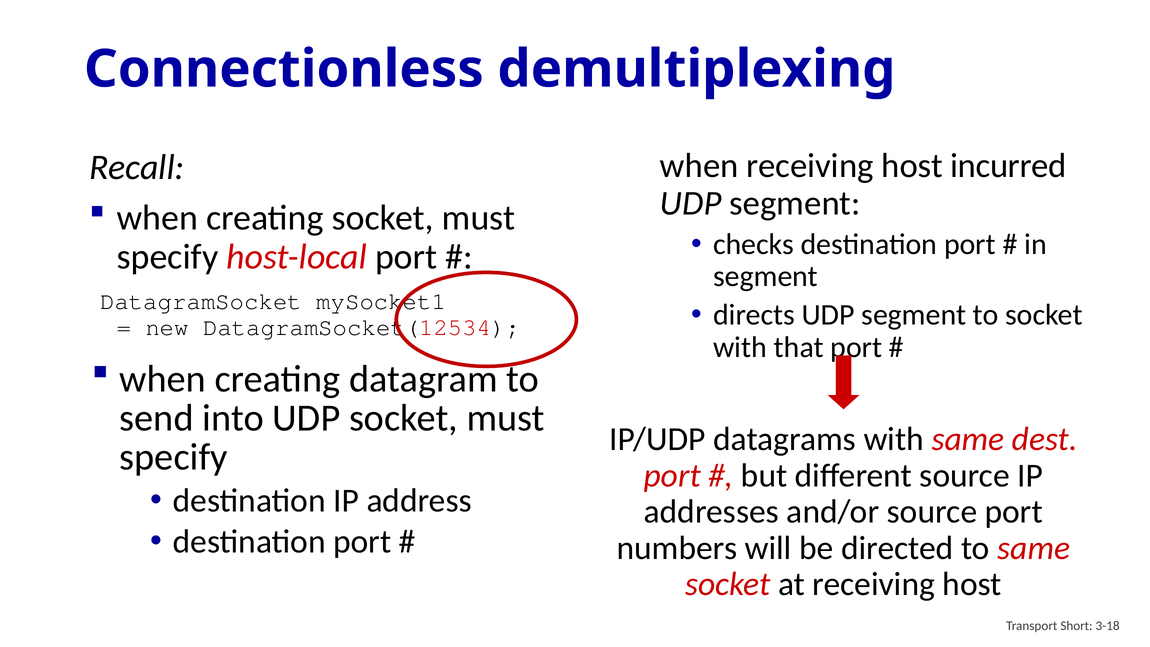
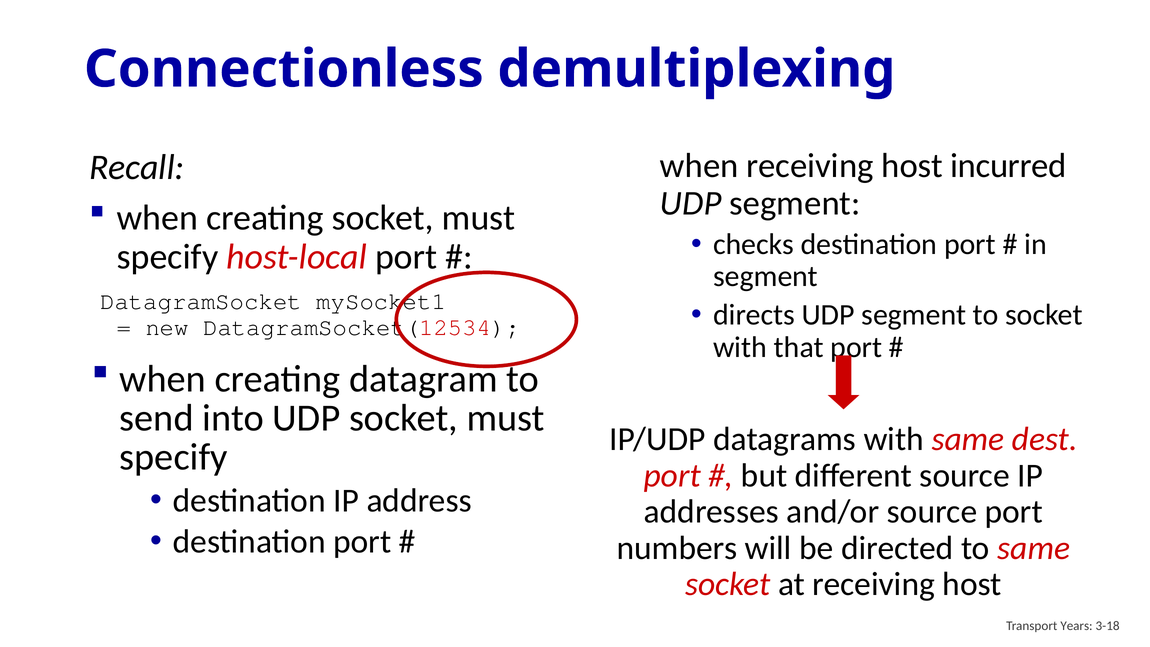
Short: Short -> Years (1077, 626)
